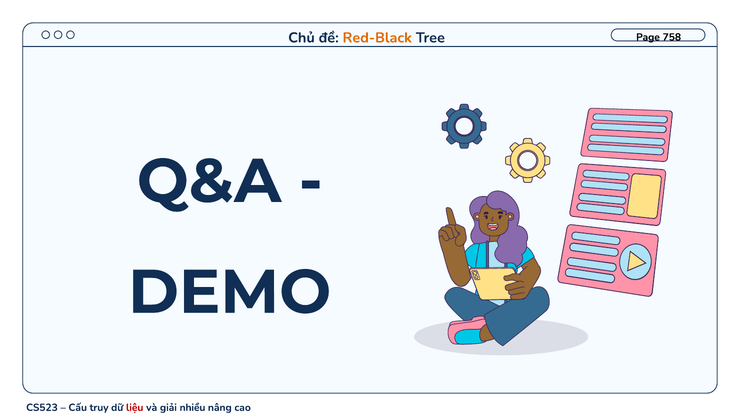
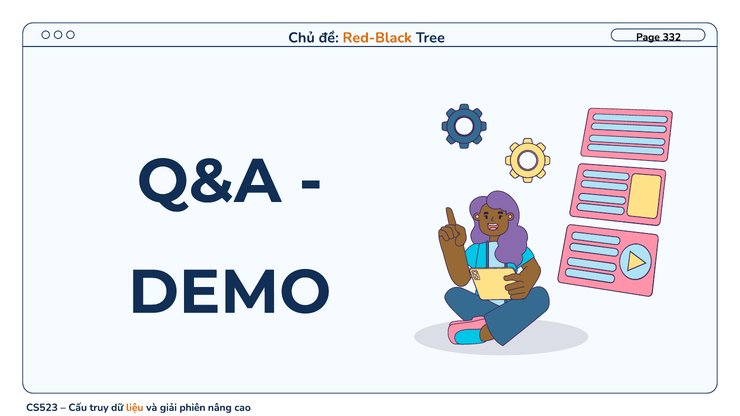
758: 758 -> 332 (672, 37)
liệu colour: red -> orange (135, 408)
nhiều: nhiều -> phiên (192, 408)
